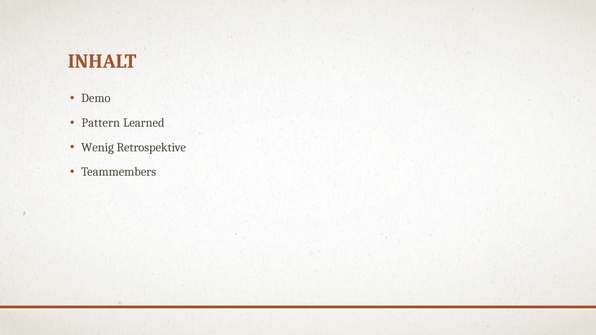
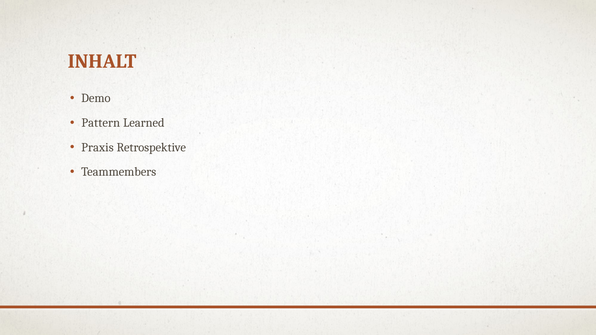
Wenig: Wenig -> Praxis (97, 147)
